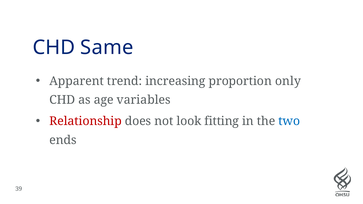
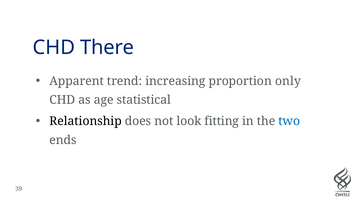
Same: Same -> There (107, 47)
variables: variables -> statistical (144, 100)
Relationship colour: red -> black (86, 121)
